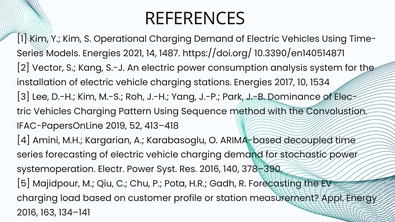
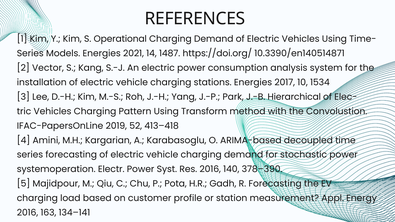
Dominance: Dominance -> Hierarchical (294, 97)
Sequence: Sequence -> Transform (204, 111)
